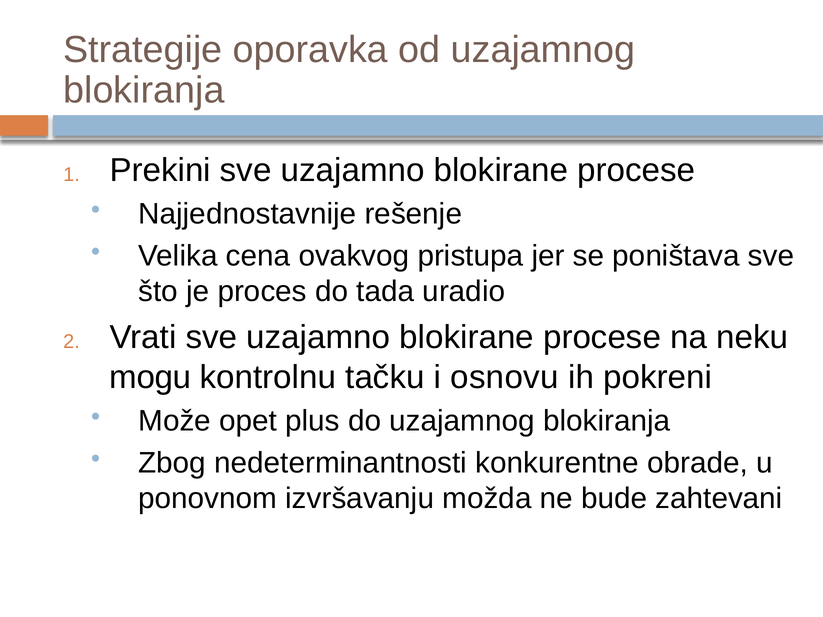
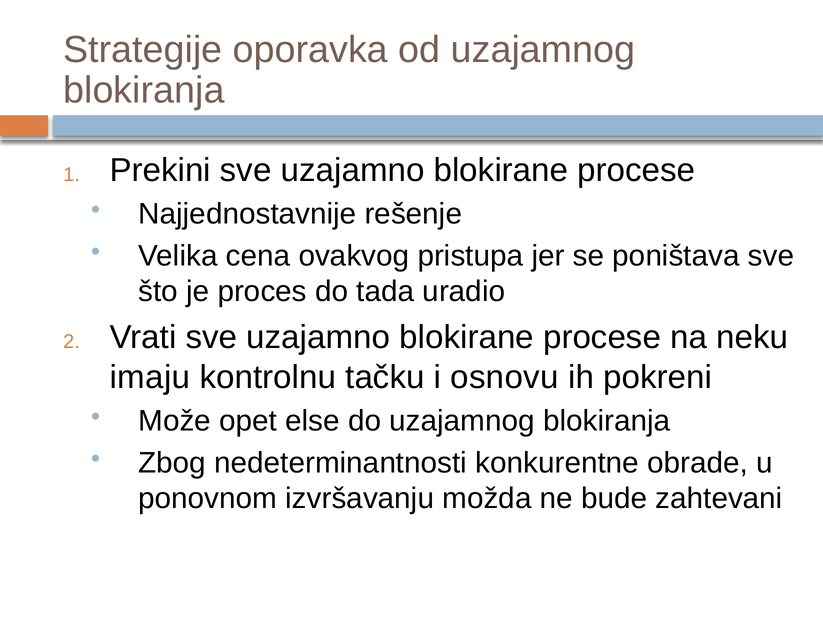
mogu: mogu -> imaju (150, 377)
plus: plus -> else (313, 421)
